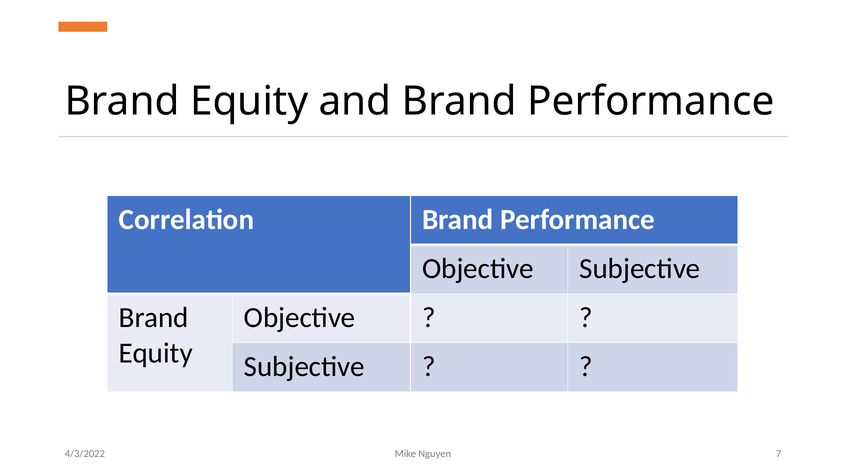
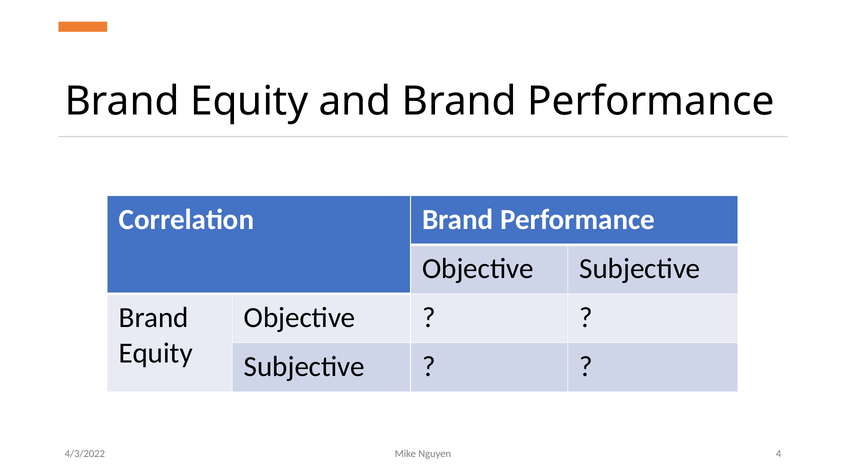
7: 7 -> 4 (779, 454)
